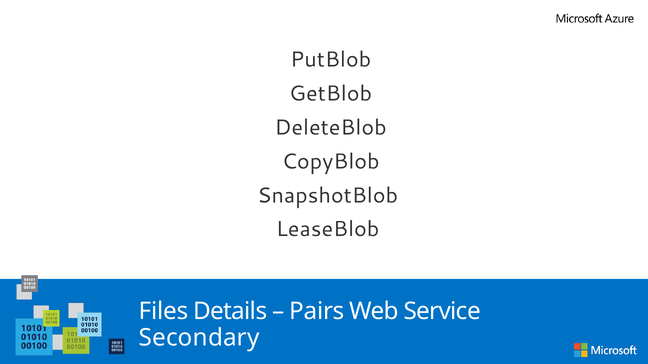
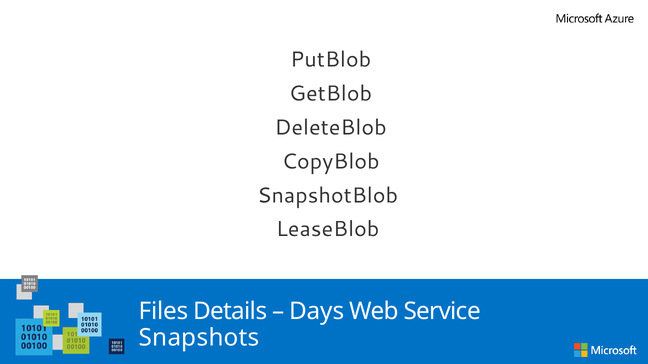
Pairs: Pairs -> Days (317, 312)
Secondary: Secondary -> Snapshots (199, 338)
